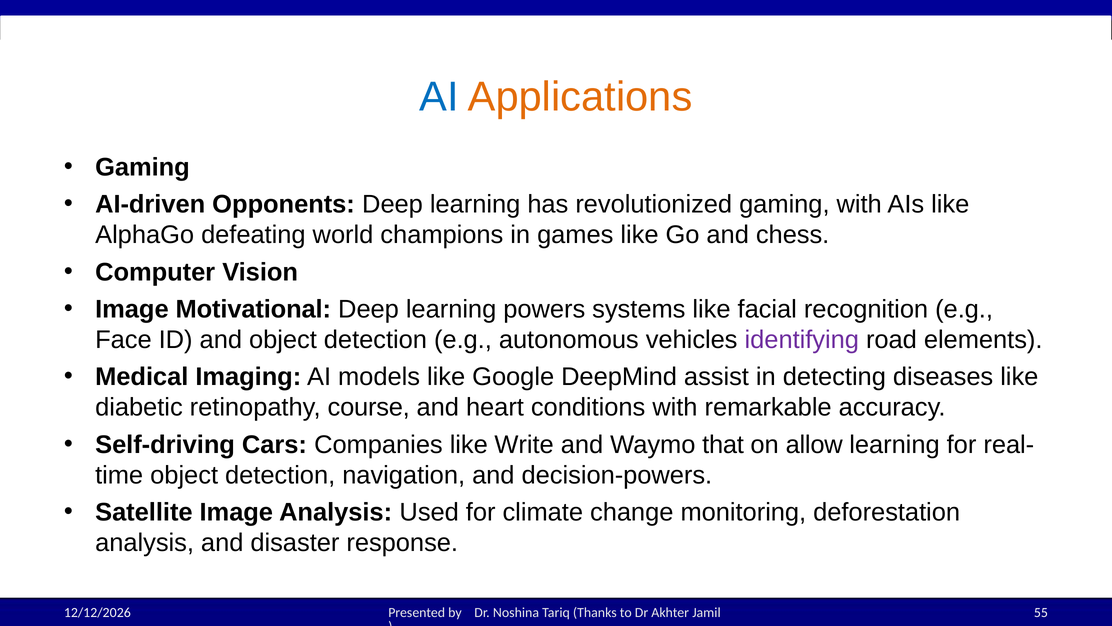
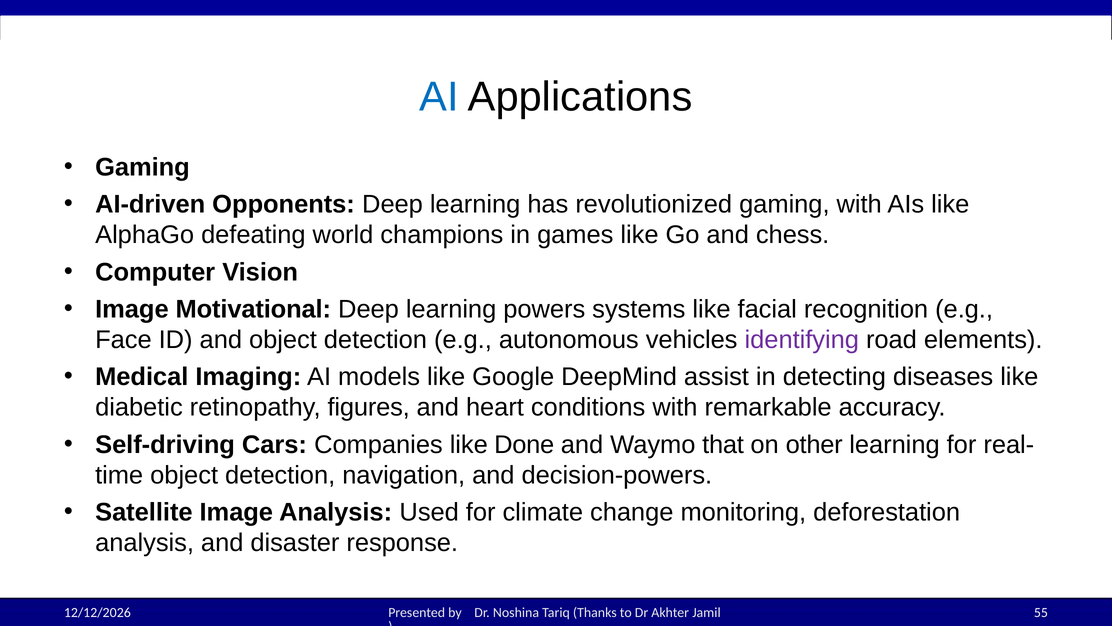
Applications colour: orange -> black (580, 97)
course: course -> figures (369, 407)
Write: Write -> Done (524, 444)
allow: allow -> other (814, 444)
